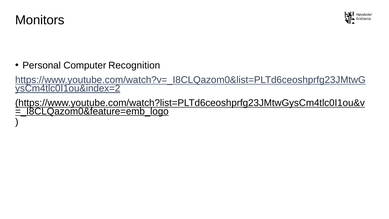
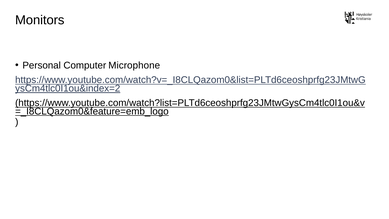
Recognition: Recognition -> Microphone (134, 65)
